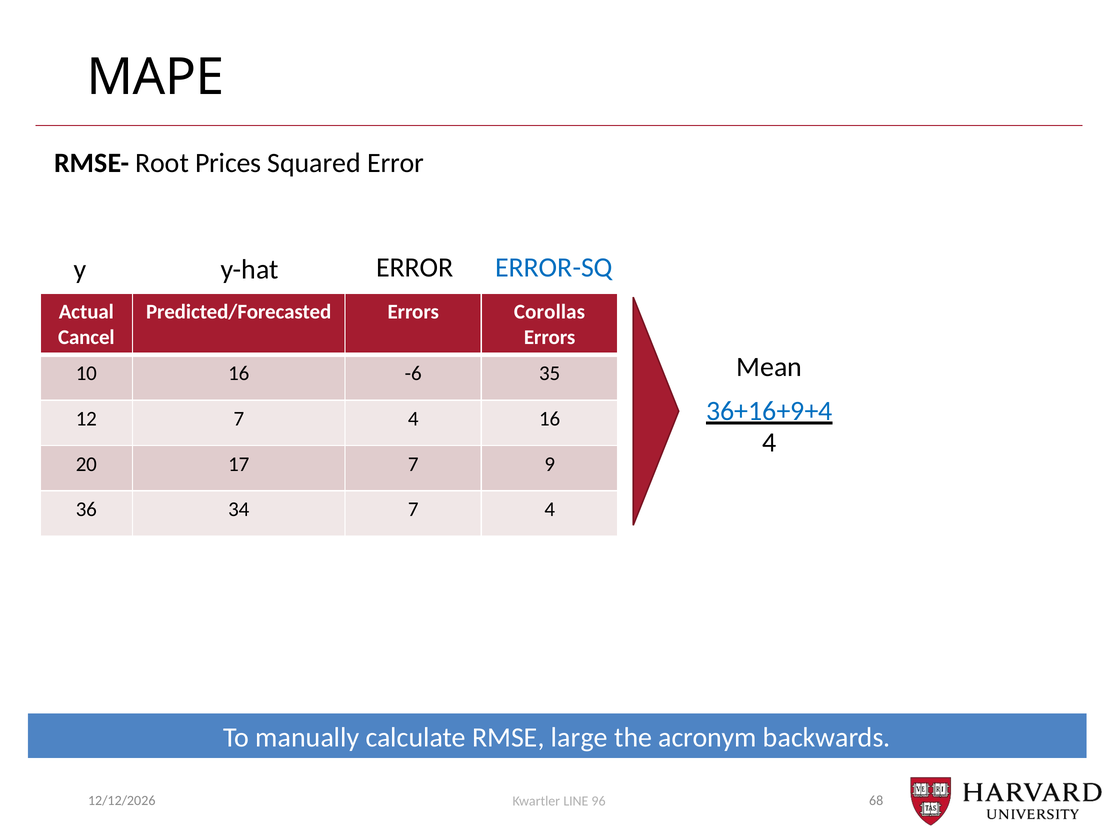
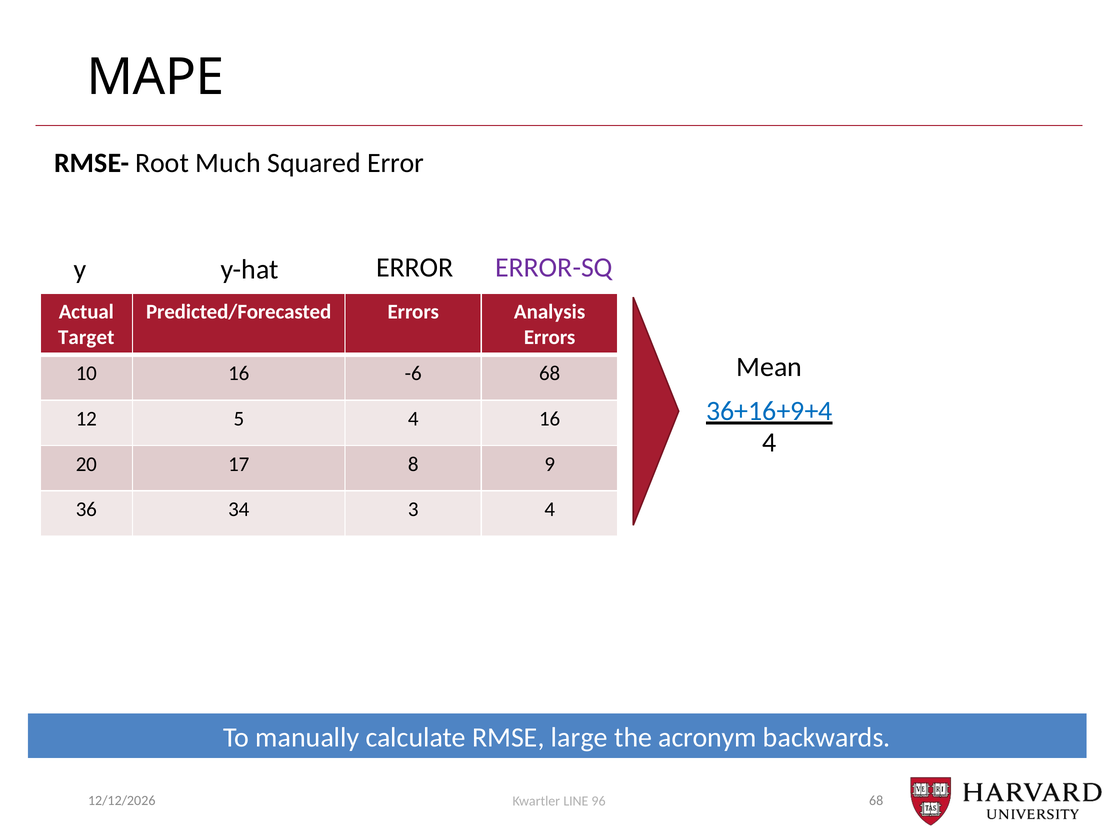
Prices: Prices -> Much (228, 163)
ERROR-SQ colour: blue -> purple (554, 268)
Corollas: Corollas -> Analysis (550, 312)
Cancel: Cancel -> Target (86, 337)
-6 35: 35 -> 68 (550, 373)
12 7: 7 -> 5 (239, 419)
17 7: 7 -> 8 (413, 464)
34 7: 7 -> 3 (413, 509)
